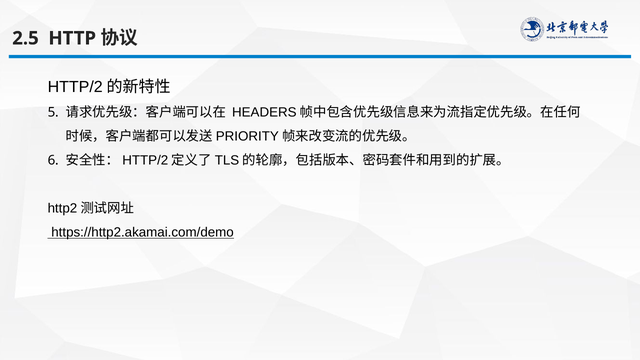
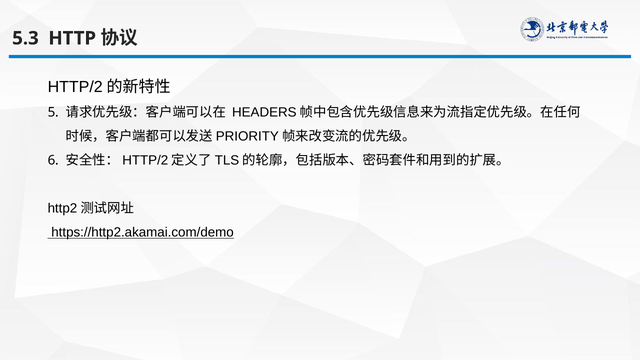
2.5: 2.5 -> 5.3 (25, 38)
